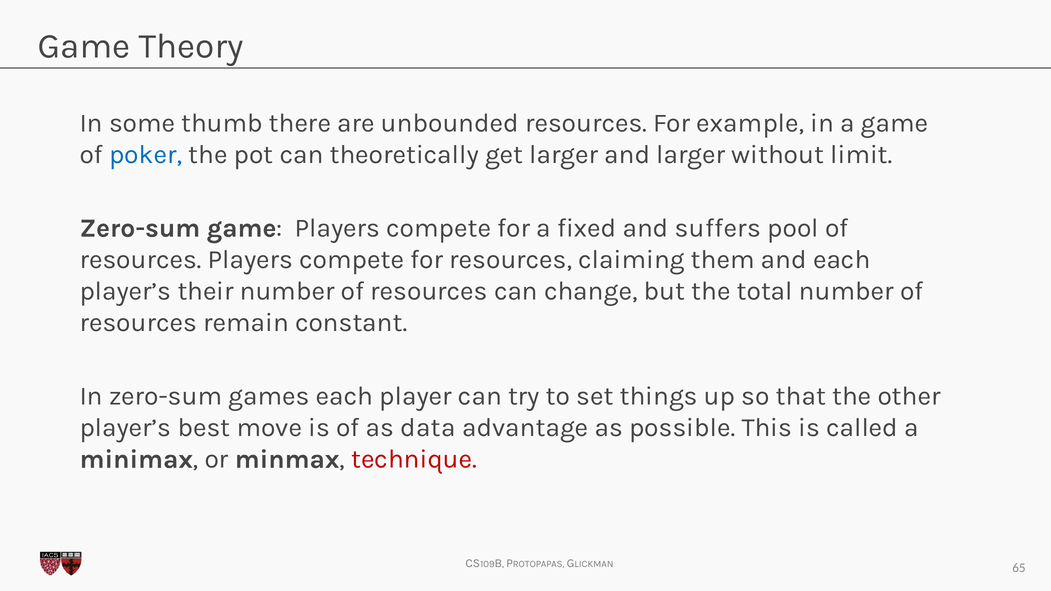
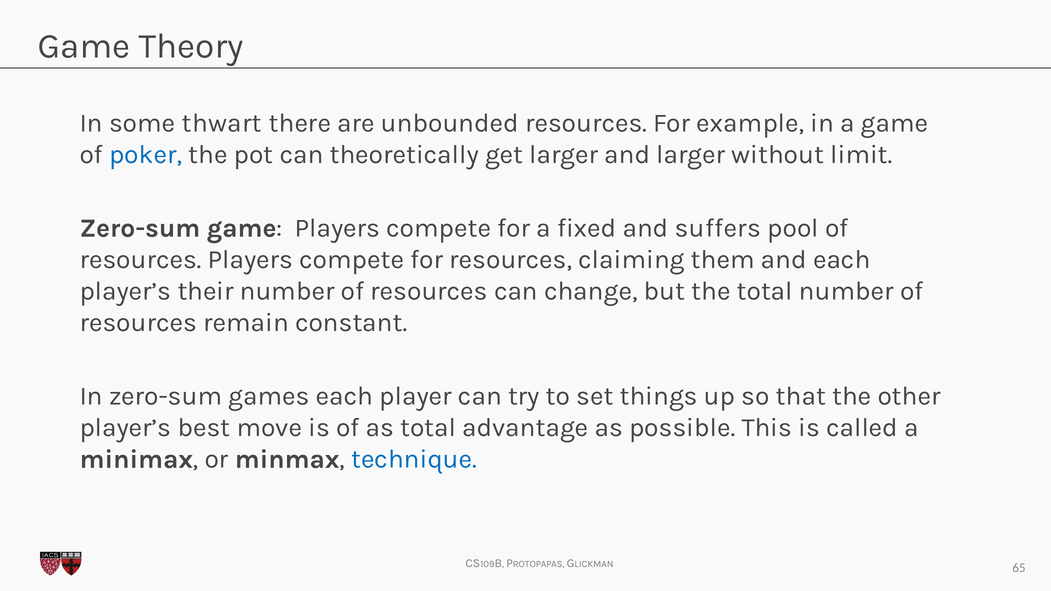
thumb: thumb -> thwart (222, 123)
as data: data -> total (428, 428)
technique colour: red -> blue (414, 459)
